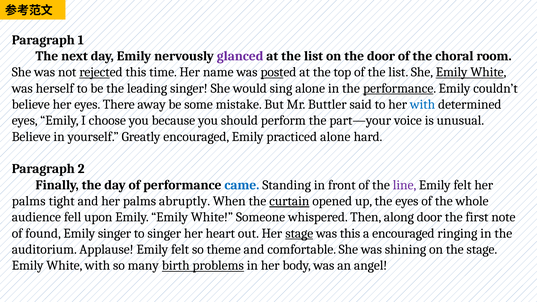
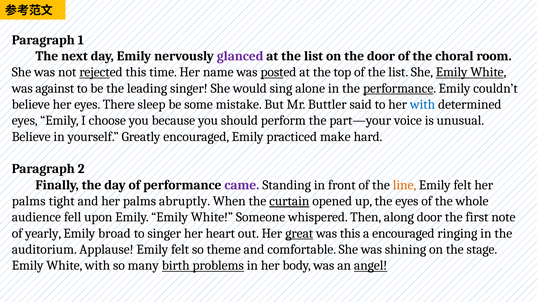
herself: herself -> against (55, 88)
away: away -> sleep (151, 104)
practiced alone: alone -> make (335, 137)
came colour: blue -> purple (242, 185)
line colour: purple -> orange (405, 185)
found: found -> yearly (43, 233)
Emily singer: singer -> broad (114, 233)
Her stage: stage -> great (299, 233)
angel underline: none -> present (371, 266)
